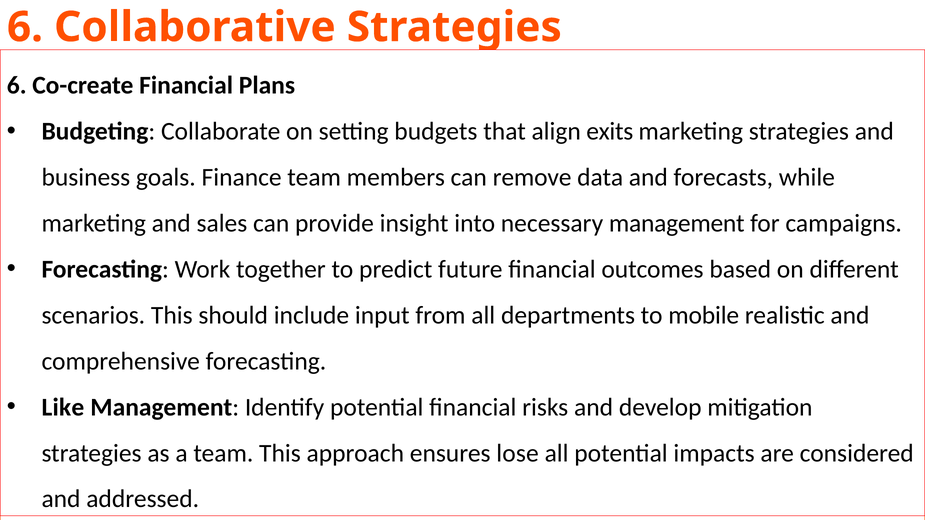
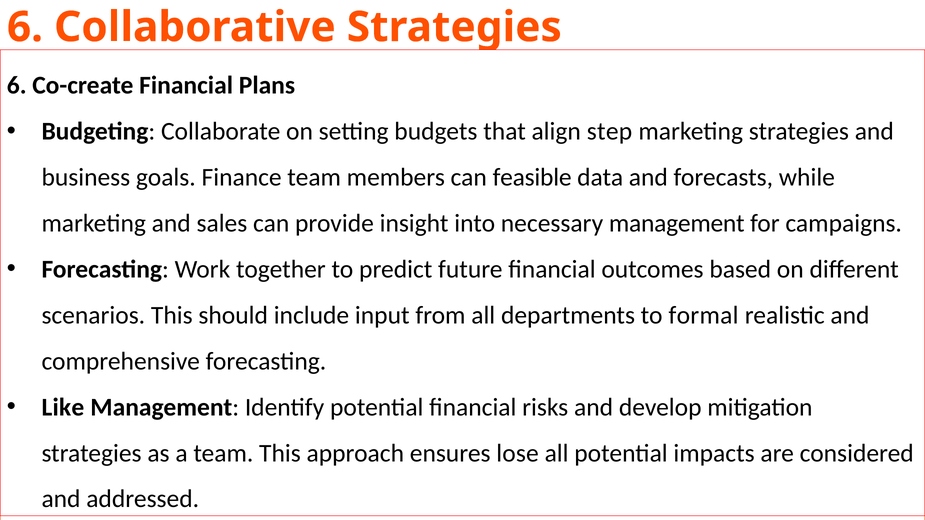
exits: exits -> step (610, 132)
remove: remove -> feasible (532, 178)
mobile: mobile -> formal (704, 315)
